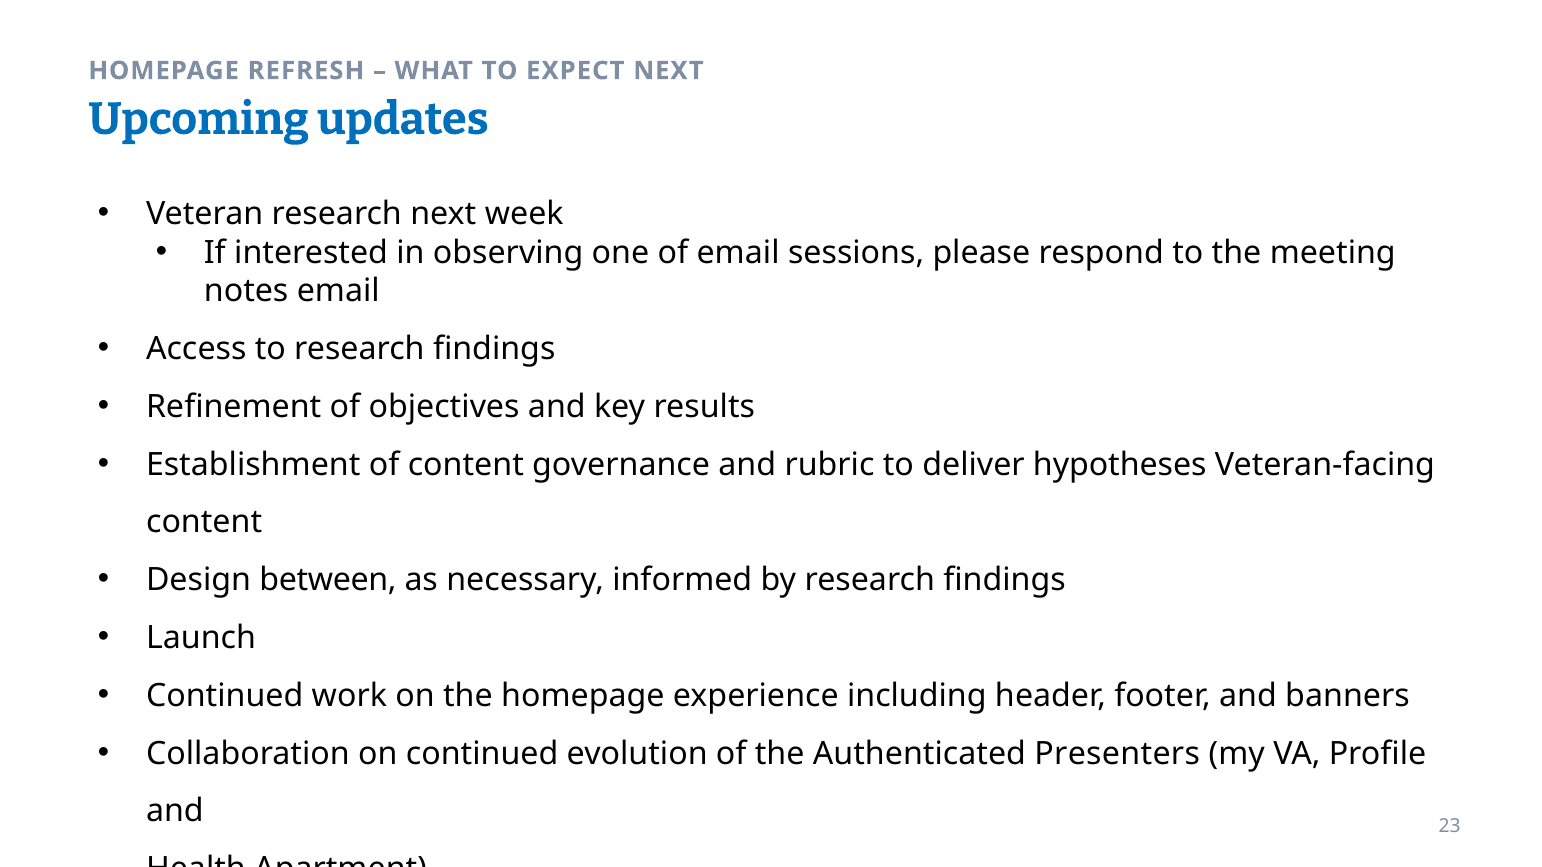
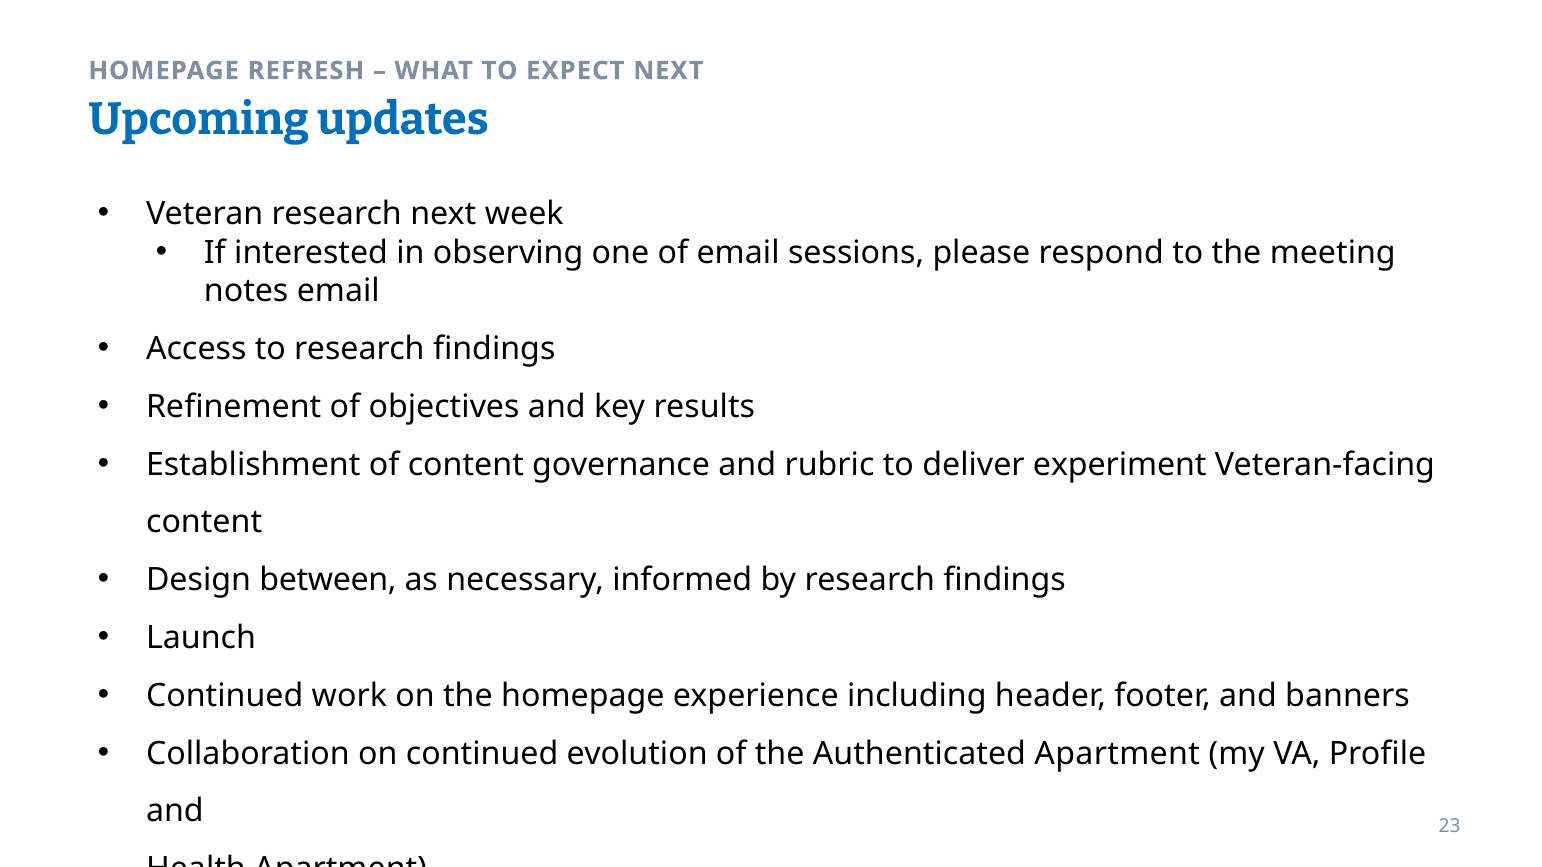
hypotheses: hypotheses -> experiment (1120, 465)
Authenticated Presenters: Presenters -> Apartment (1117, 754)
